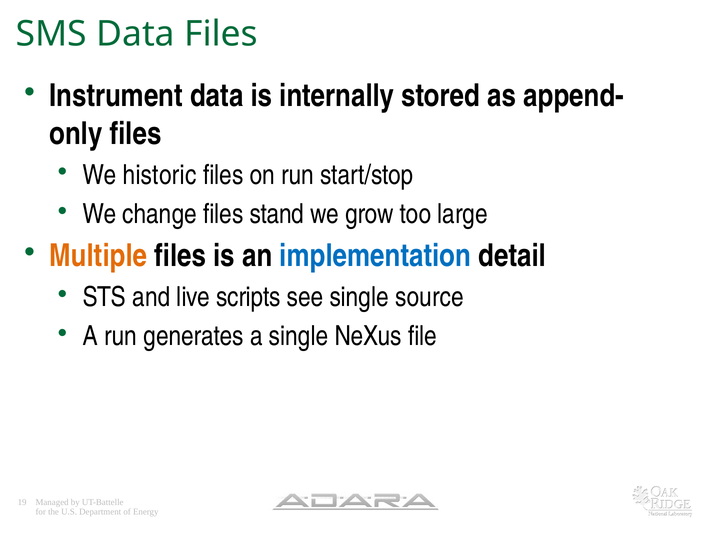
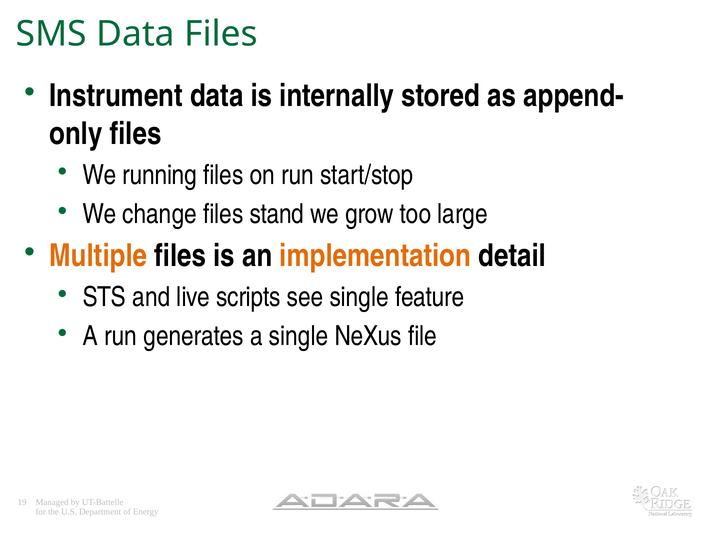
historic: historic -> running (160, 175)
implementation colour: blue -> orange (375, 256)
source: source -> feature (430, 297)
